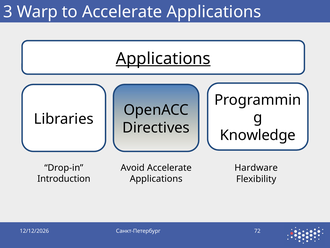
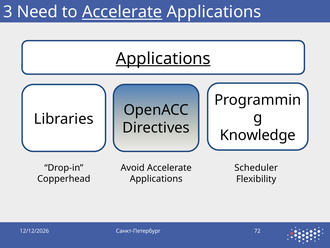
Warp: Warp -> Need (37, 12)
Accelerate underline: none -> present (122, 12)
Hardware: Hardware -> Scheduler (256, 168)
Introduction: Introduction -> Copperhead (64, 179)
